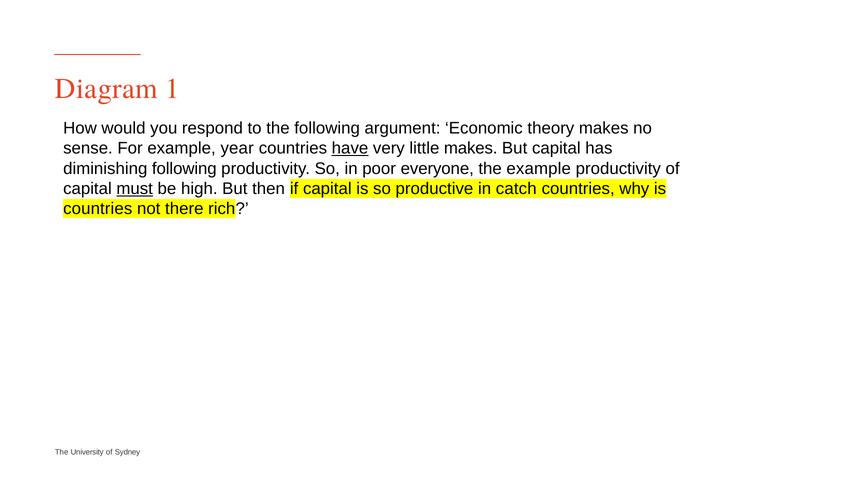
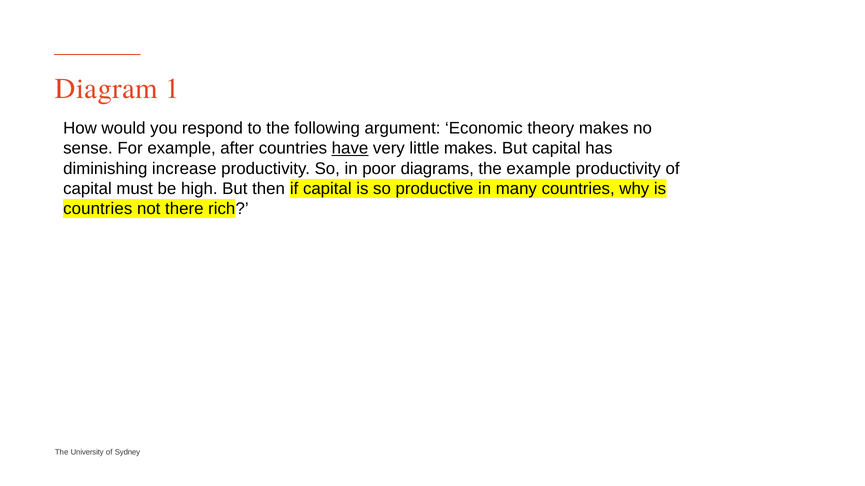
year: year -> after (237, 148)
diminishing following: following -> increase (184, 169)
everyone: everyone -> diagrams (437, 169)
must underline: present -> none (135, 189)
catch: catch -> many (516, 189)
